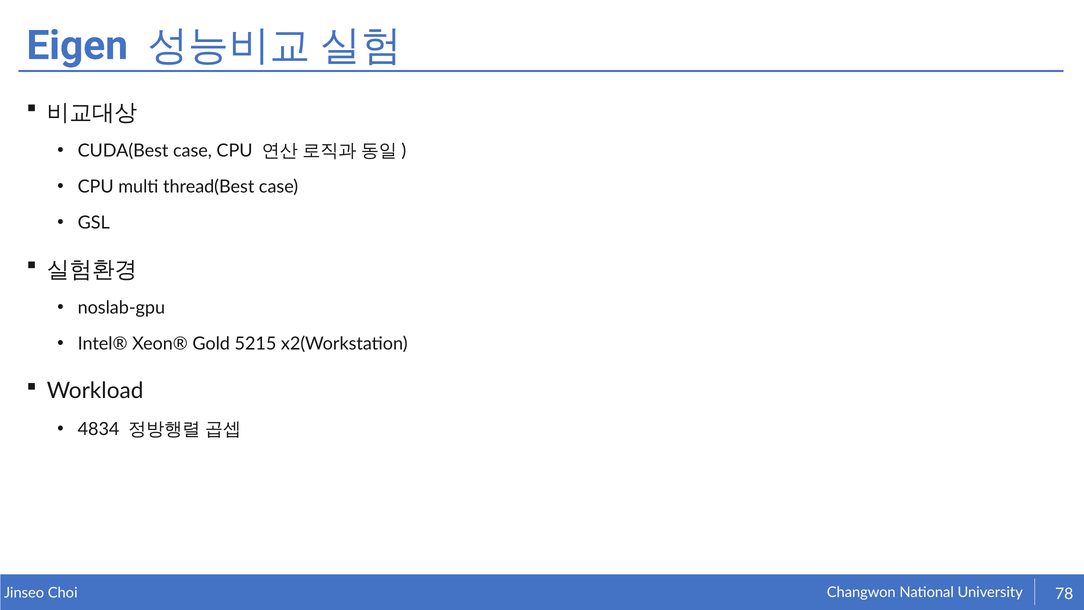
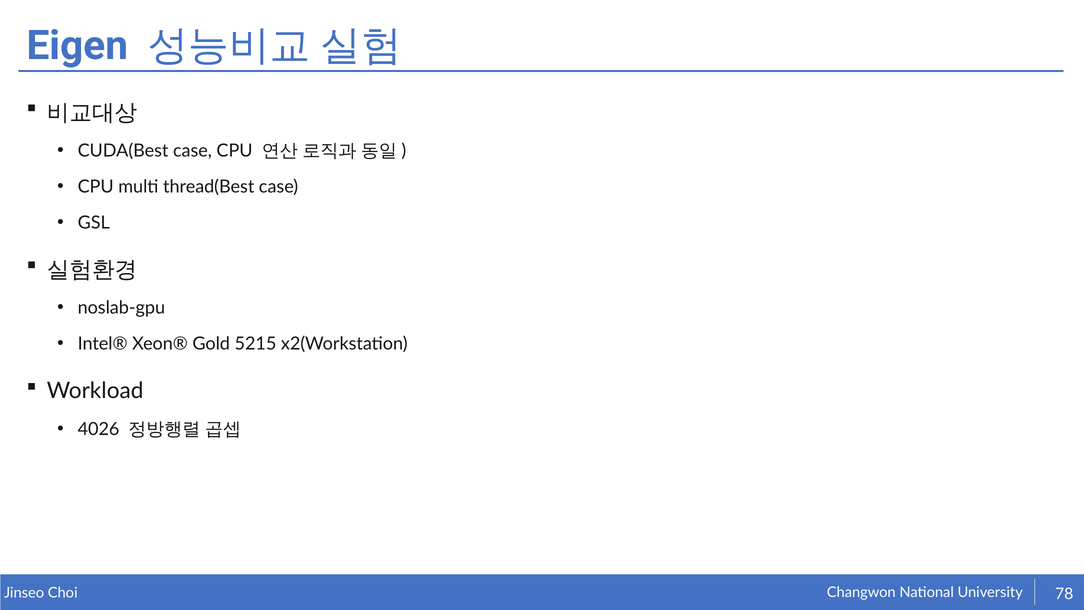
4834: 4834 -> 4026 (99, 429)
